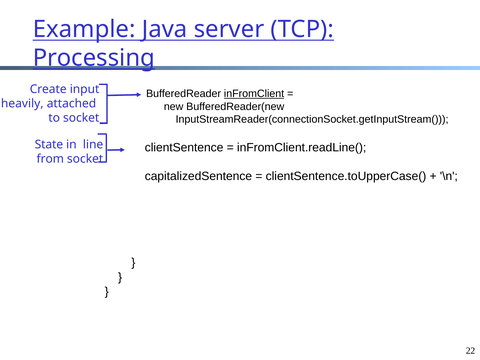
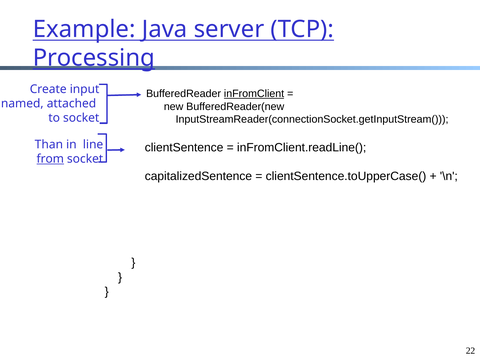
heavily: heavily -> named (22, 104)
State: State -> Than (49, 145)
from underline: none -> present (50, 159)
